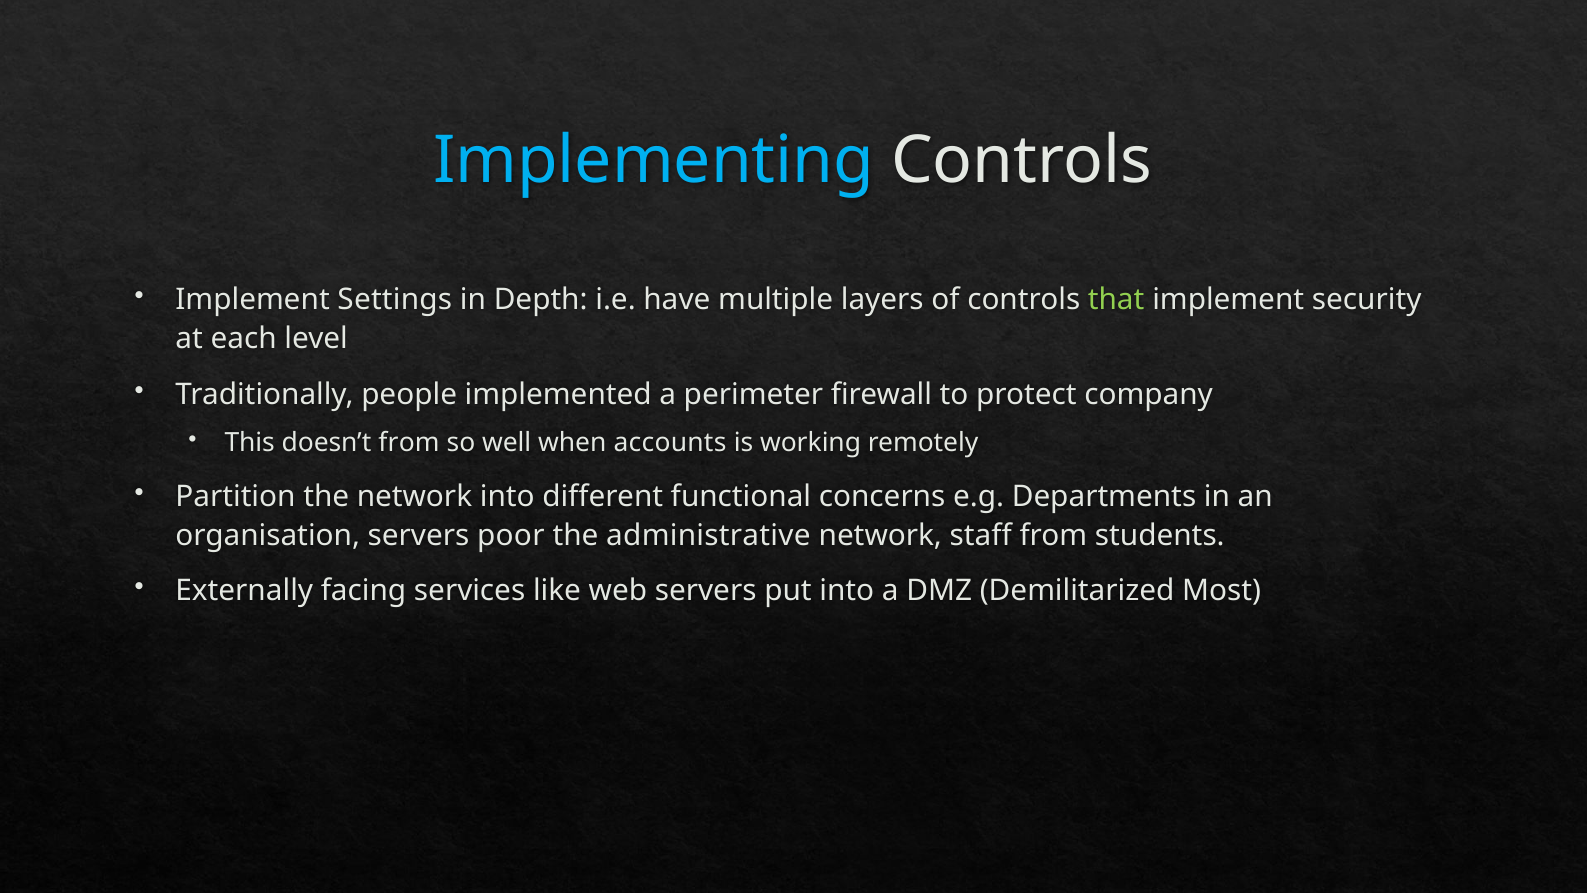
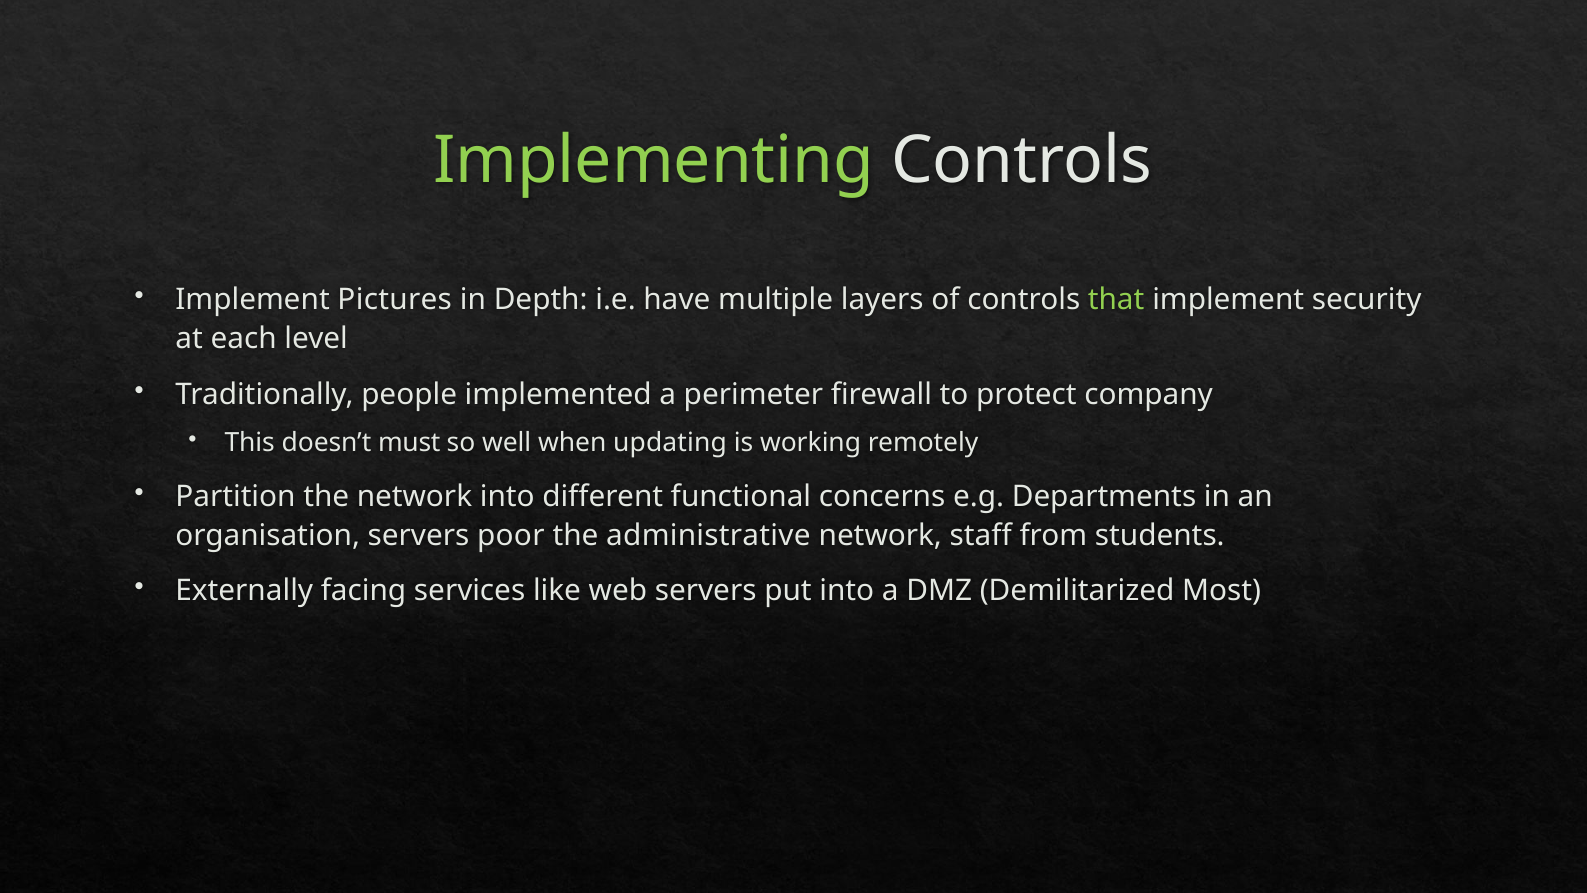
Implementing colour: light blue -> light green (654, 161)
Settings: Settings -> Pictures (395, 300)
doesn’t from: from -> must (409, 443)
accounts: accounts -> updating (670, 443)
